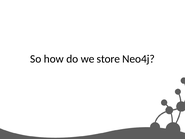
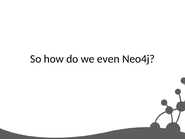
store: store -> even (108, 59)
